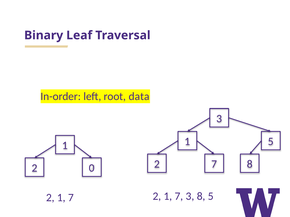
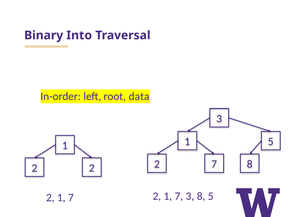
Leaf: Leaf -> Into (79, 35)
2 0: 0 -> 2 (92, 168)
